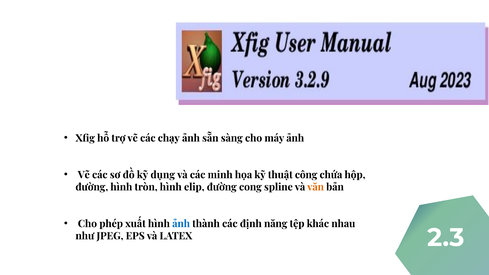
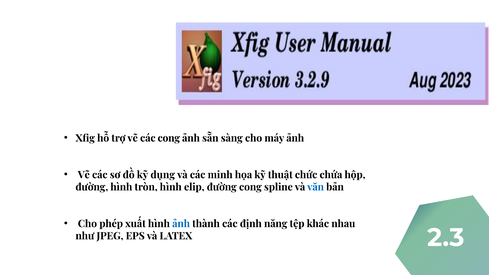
các chạy: chạy -> cong (169, 138)
công: công -> chức (306, 175)
văn colour: orange -> blue (316, 187)
